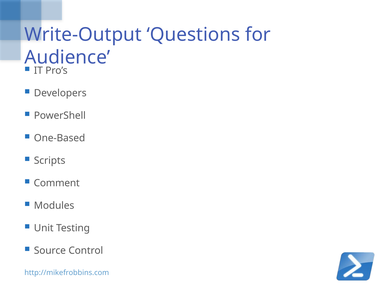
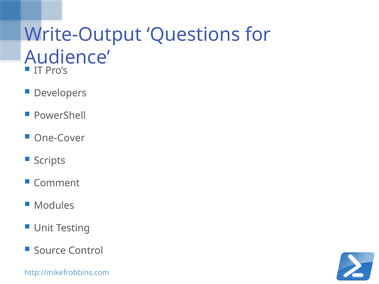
One-Based: One-Based -> One-Cover (59, 138)
